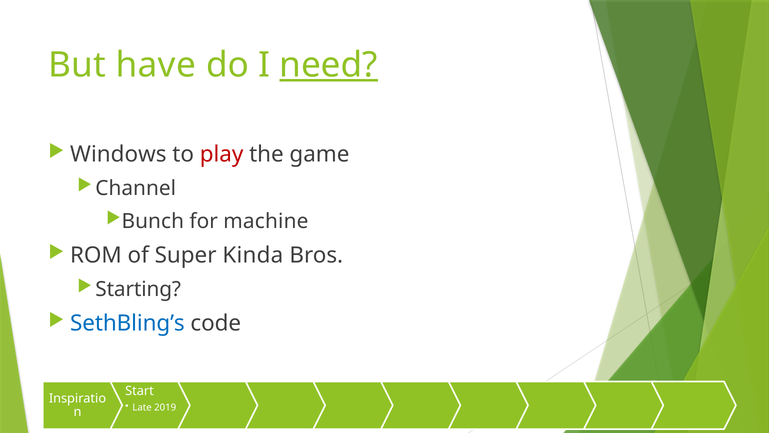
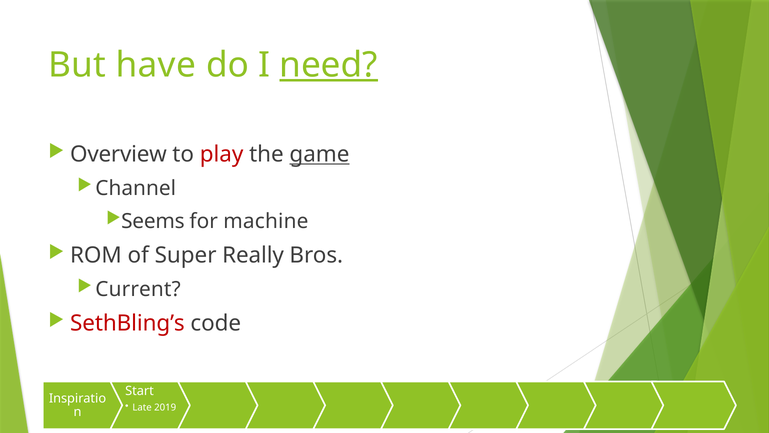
Windows: Windows -> Overview (118, 154)
game underline: none -> present (319, 154)
Bunch: Bunch -> Seems (153, 221)
Kinda: Kinda -> Really (253, 255)
Starting: Starting -> Current (138, 289)
SethBling’s colour: blue -> red (127, 323)
